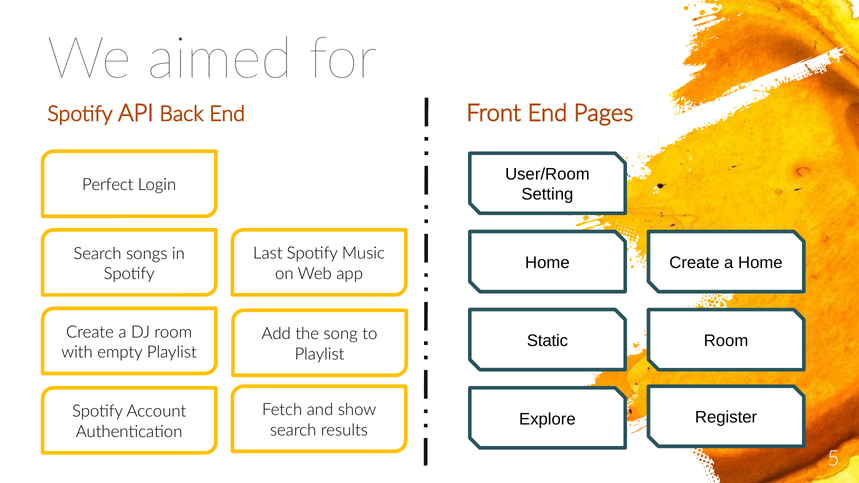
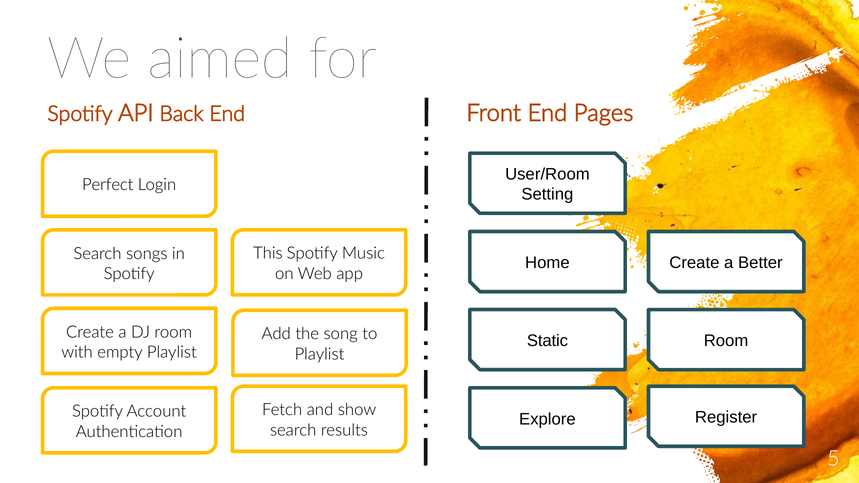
Last: Last -> This (268, 254)
a Home: Home -> Better (760, 263)
